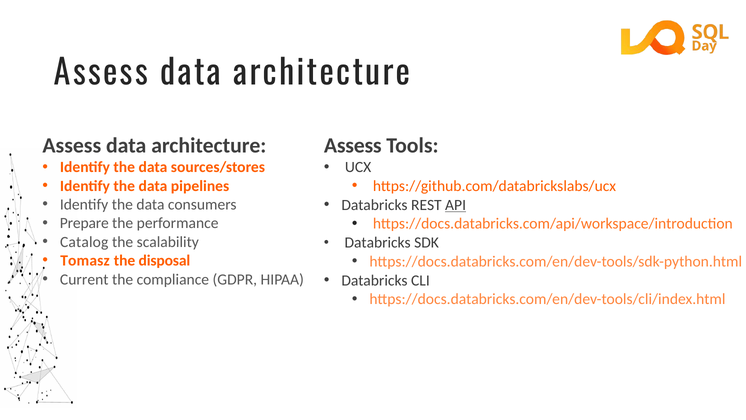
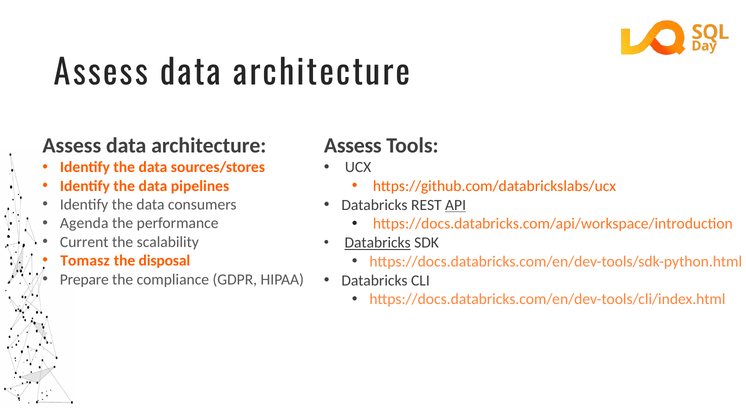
Prepare: Prepare -> Agenda (84, 223)
Catalog: Catalog -> Current (84, 242)
Databricks underline: none -> present (378, 243)
Current: Current -> Prepare (84, 279)
